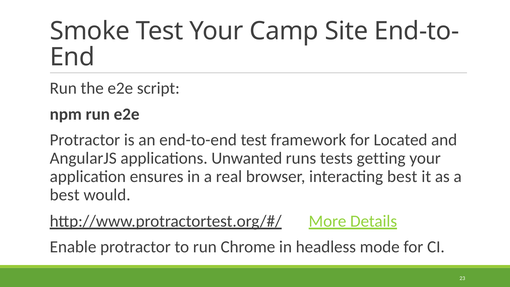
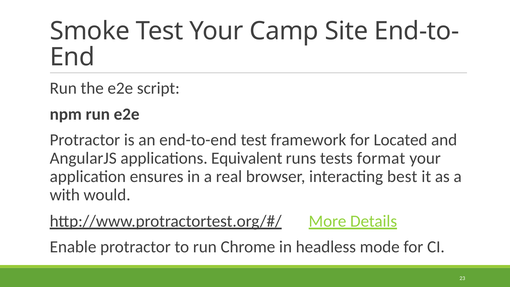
Unwanted: Unwanted -> Equivalent (247, 158)
getting: getting -> format (381, 158)
best: best -> with (65, 195)
